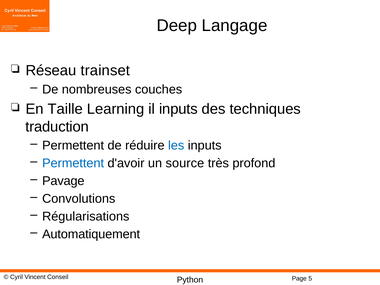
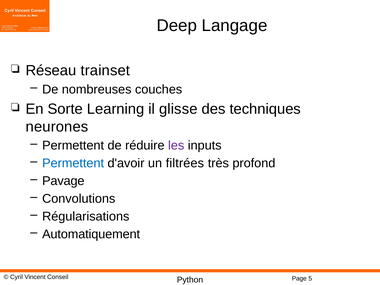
Taille: Taille -> Sorte (65, 109)
il inputs: inputs -> glisse (178, 109)
traduction: traduction -> neurones (57, 127)
les colour: blue -> purple (176, 146)
source: source -> filtrées (185, 163)
